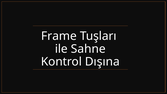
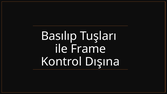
Frame: Frame -> Basılıp (59, 36)
Sahne: Sahne -> Frame (88, 49)
